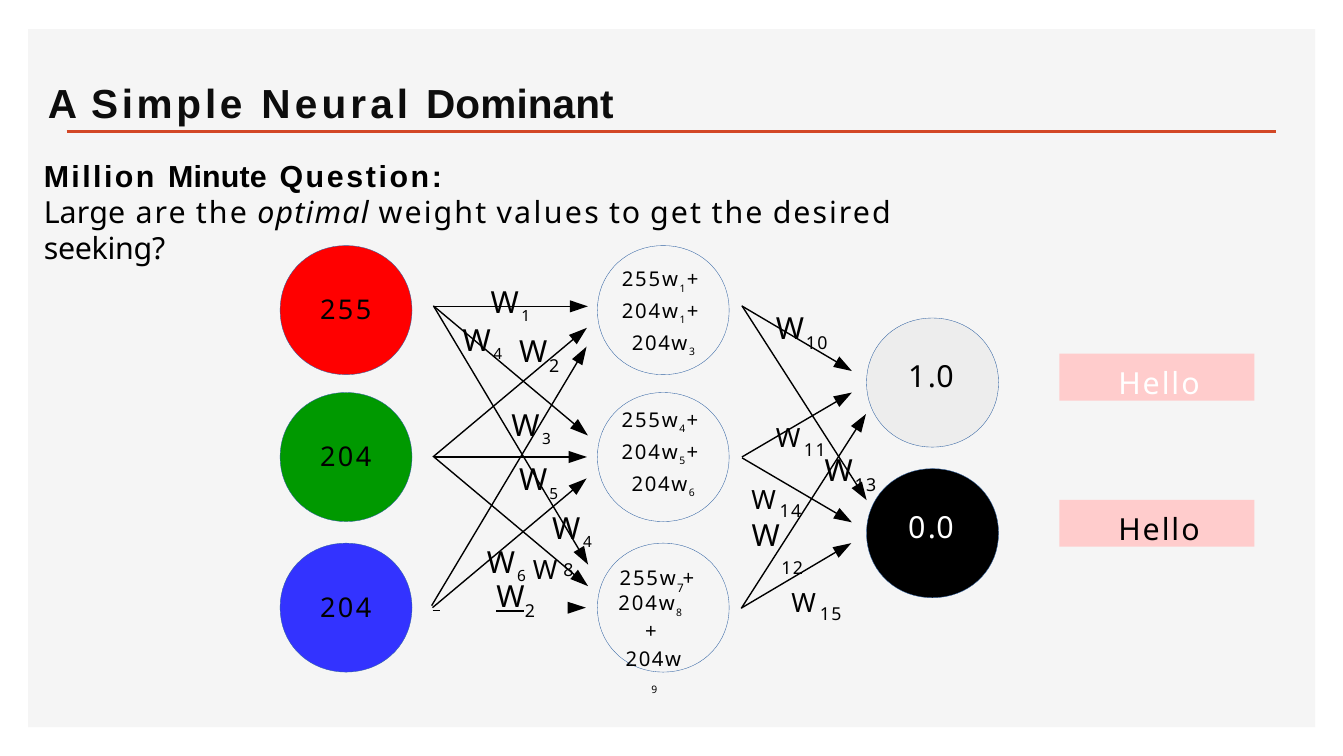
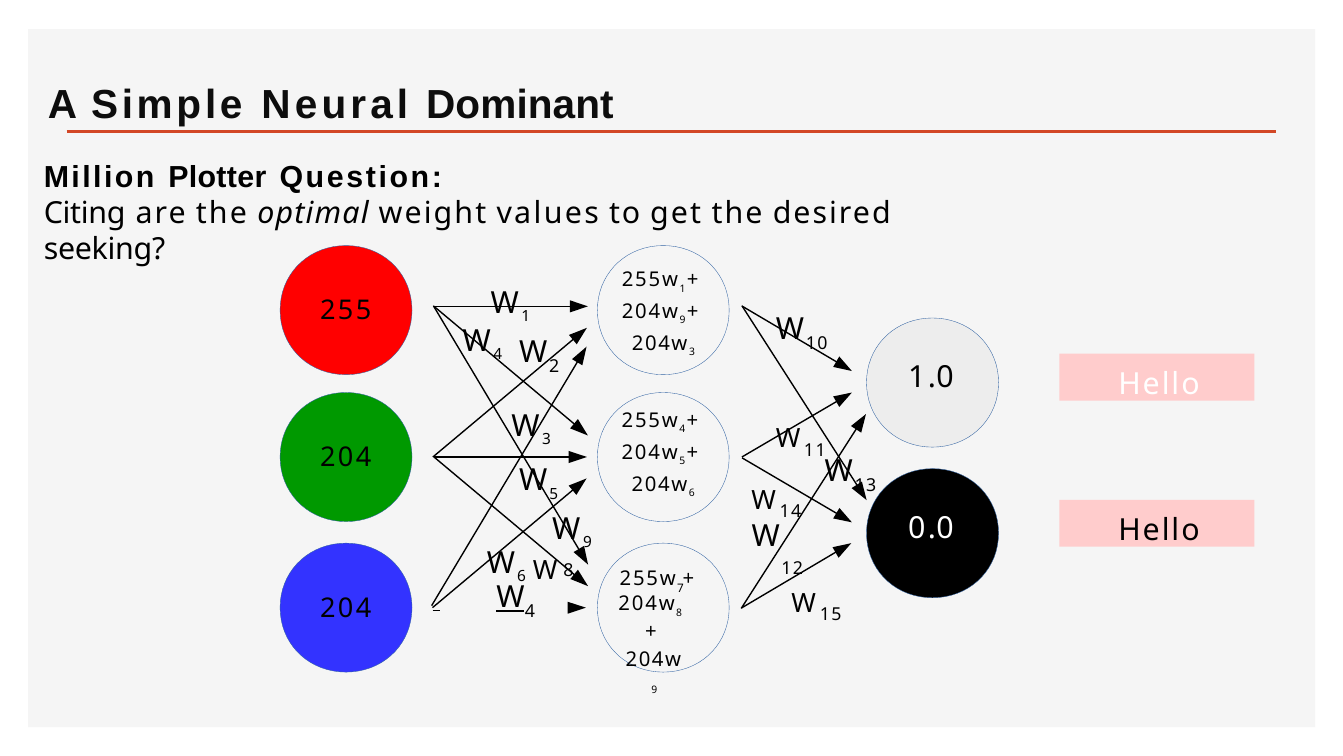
Minute: Minute -> Plotter (217, 177)
Large: Large -> Citing (85, 213)
1: 1 -> 9 (683, 320)
4: 4 -> 9 (587, 542)
2: 2 -> 4 (530, 611)
